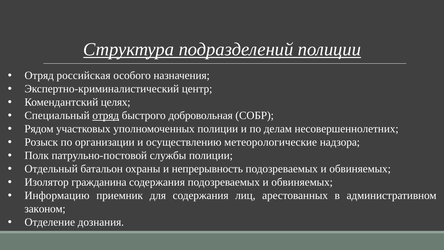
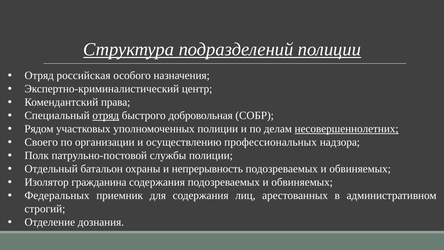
целях: целях -> права (116, 102)
несовершеннолетних underline: none -> present (347, 129)
Розыск: Розыск -> Своего (41, 142)
метеорологические: метеорологические -> профессиональных (271, 142)
Информацию: Информацию -> Федеральных (57, 195)
законом: законом -> строгий (45, 209)
